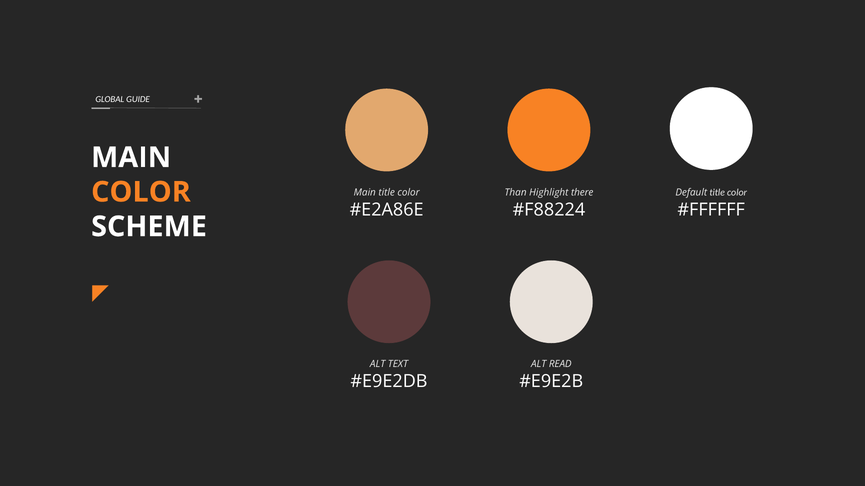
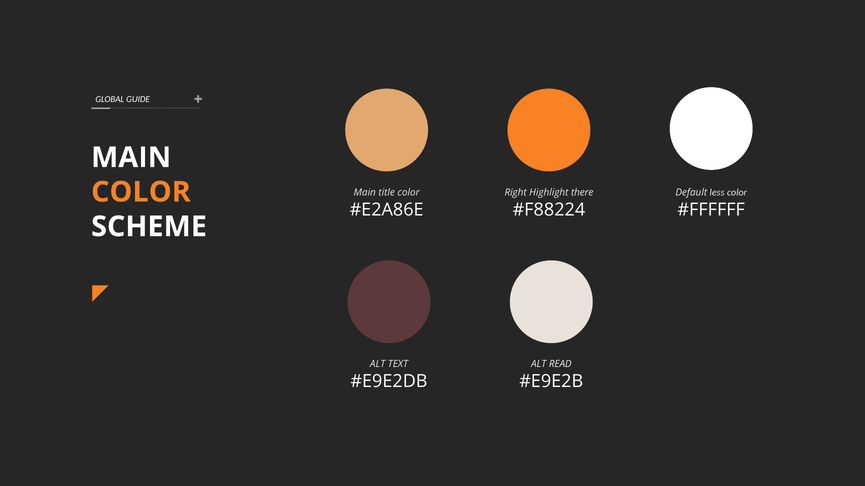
Than: Than -> Right (516, 193)
Default title: title -> less (717, 193)
